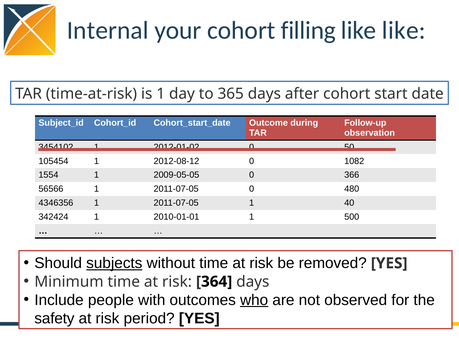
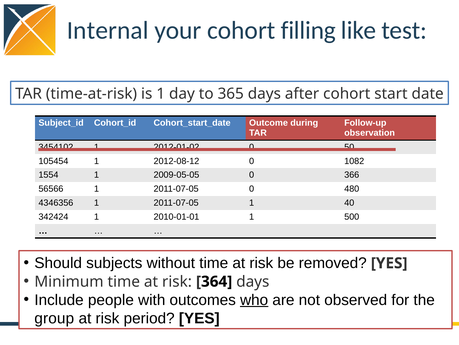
like like: like -> test (404, 30)
subjects underline: present -> none (114, 263)
safety: safety -> group (54, 318)
